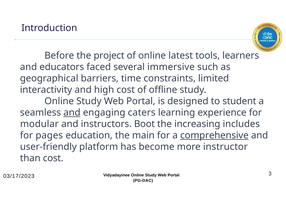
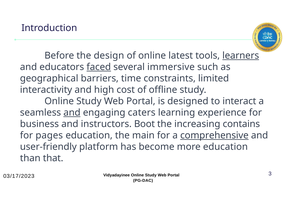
project: project -> design (109, 56)
learners underline: none -> present (241, 56)
faced underline: none -> present (99, 67)
student: student -> interact (239, 101)
modular: modular -> business (39, 124)
includes: includes -> contains (241, 124)
more instructor: instructor -> education (225, 147)
than cost: cost -> that (53, 158)
